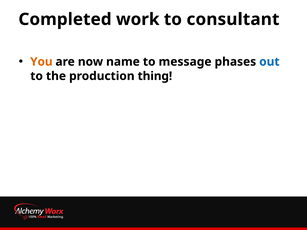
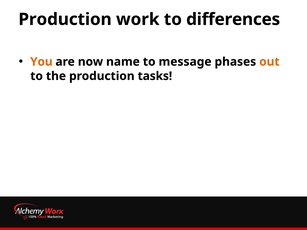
Completed: Completed -> Production (65, 19)
consultant: consultant -> differences (233, 19)
out colour: blue -> orange (269, 62)
thing: thing -> tasks (155, 76)
